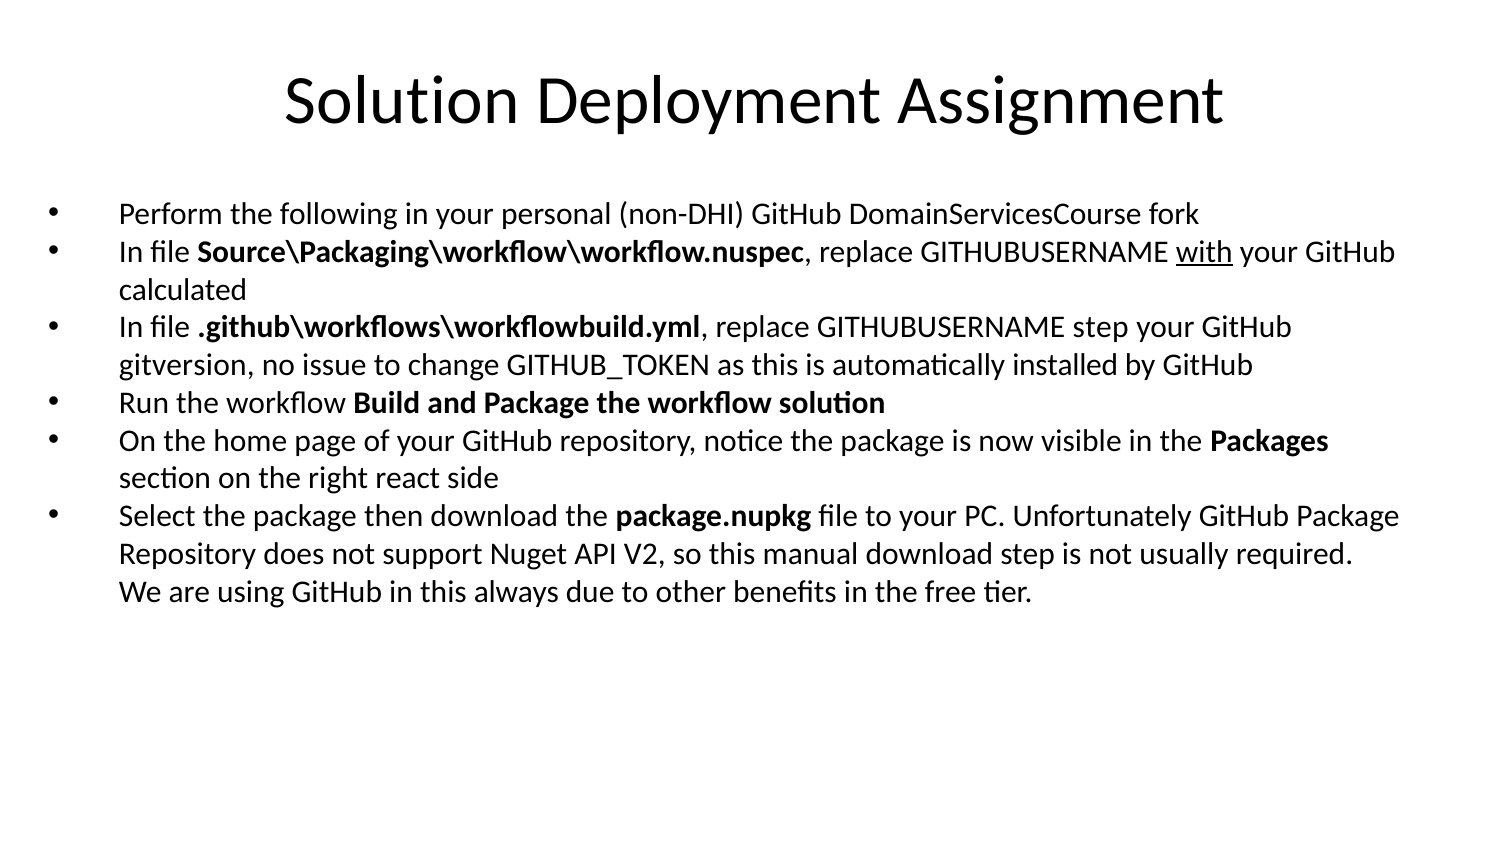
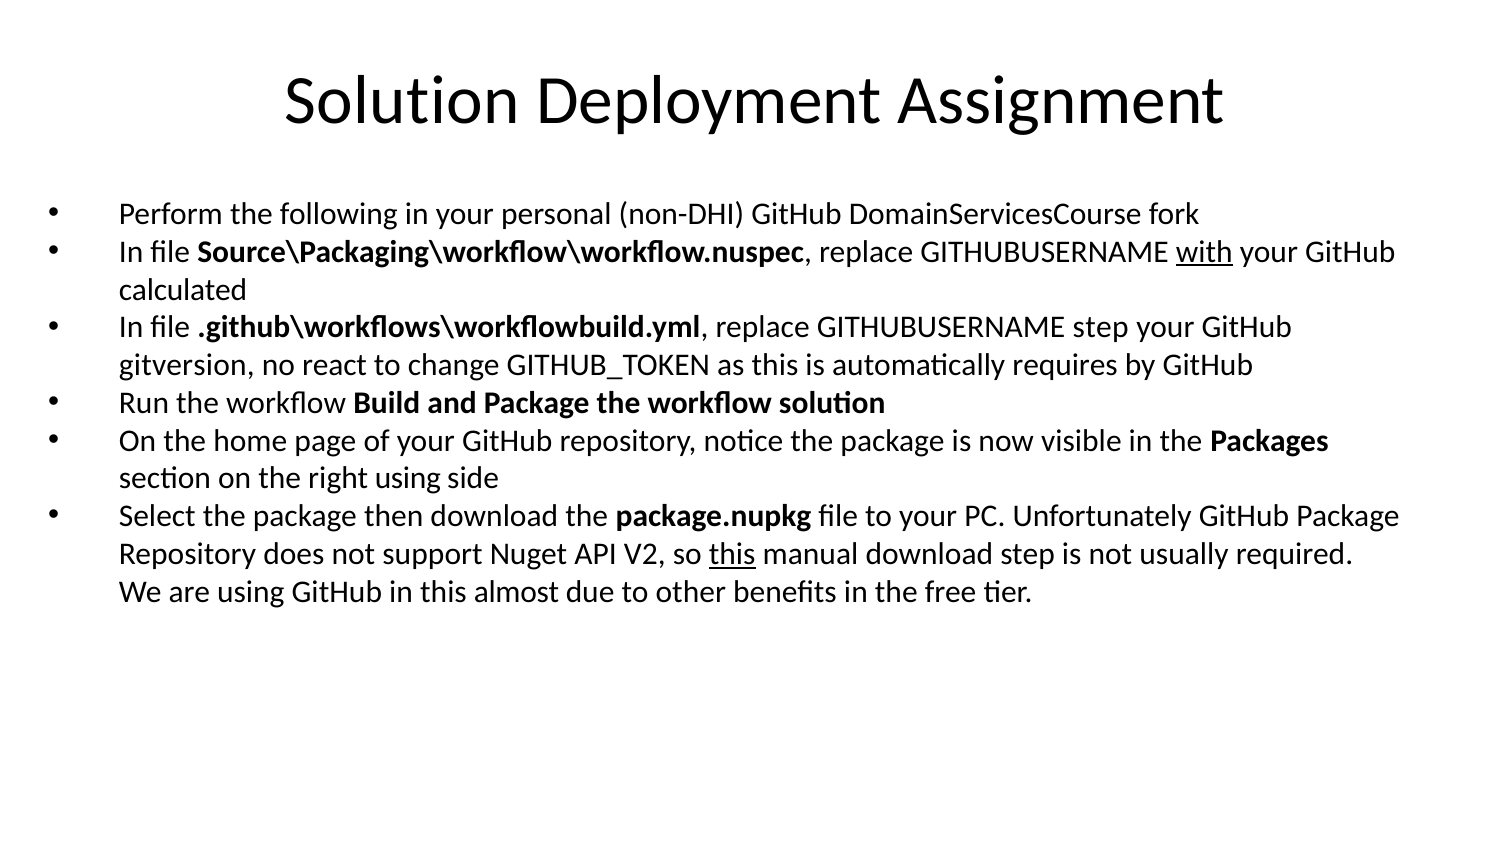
issue: issue -> react (335, 365)
installed: installed -> requires (1065, 365)
right react: react -> using (408, 479)
this underline: none -> present (732, 554)
always: always -> almost (516, 592)
